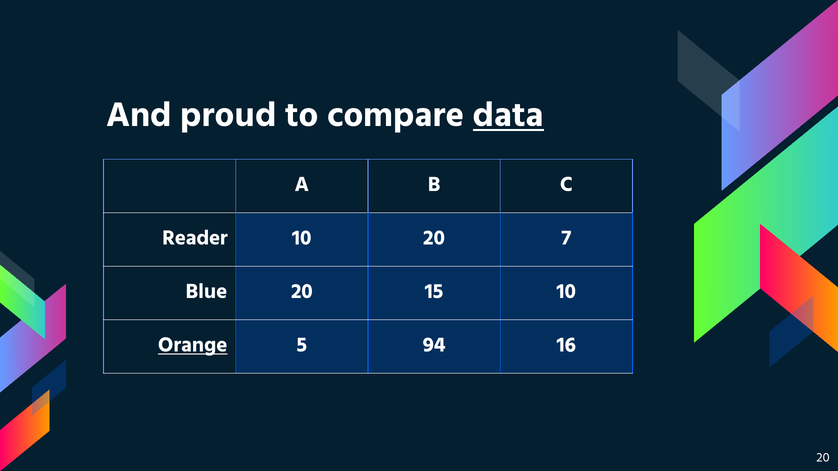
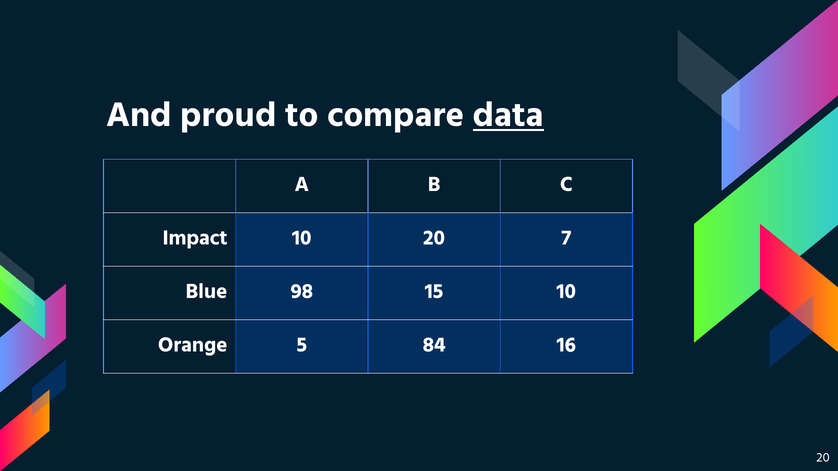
Reader: Reader -> Impact (195, 238)
Blue 20: 20 -> 98 (302, 292)
Orange underline: present -> none (193, 345)
94: 94 -> 84 (434, 345)
